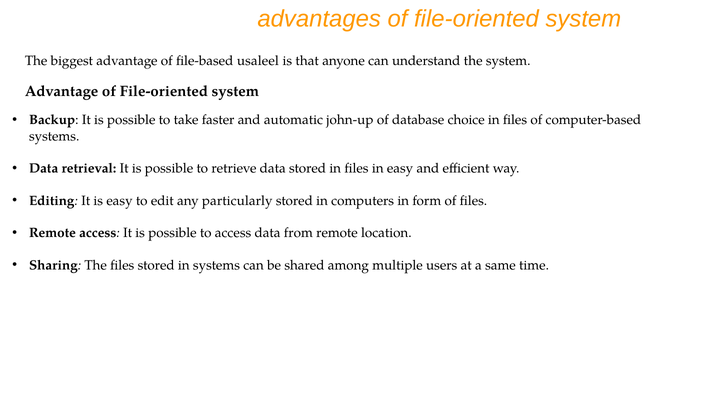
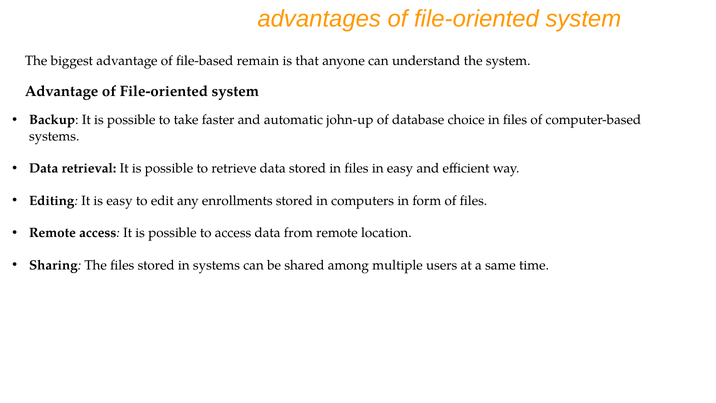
usaleel: usaleel -> remain (258, 61)
particularly: particularly -> enrollments (237, 201)
